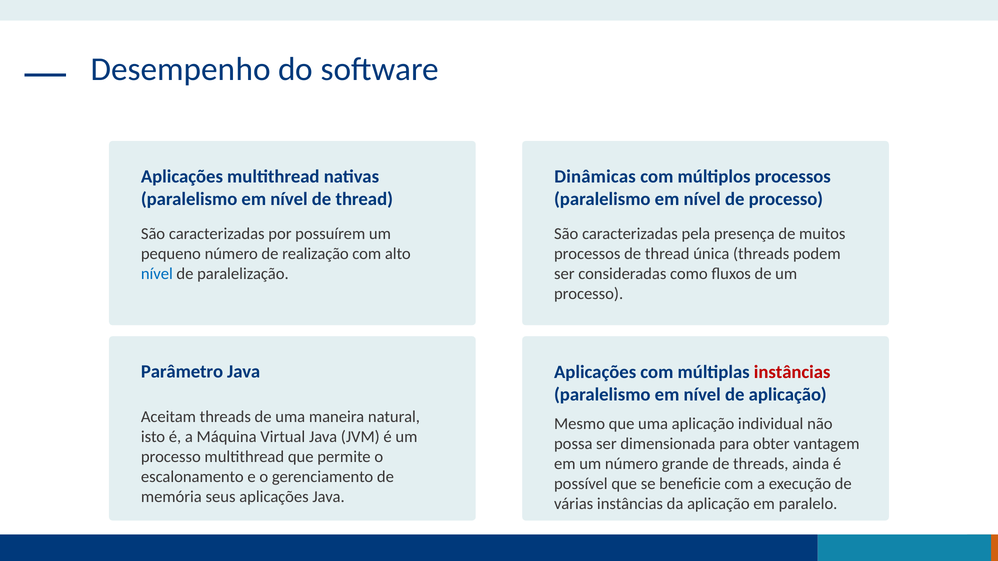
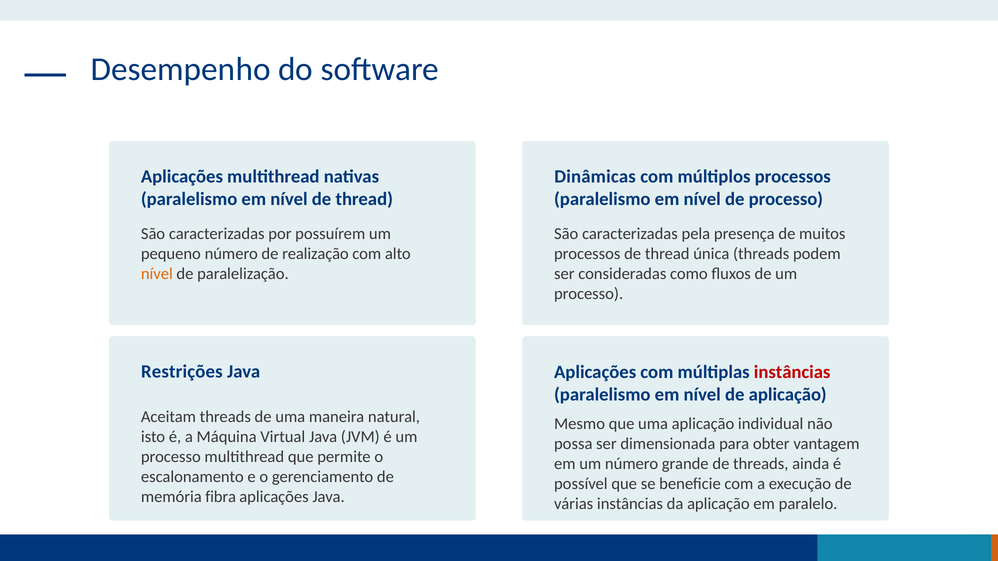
nível colour: blue -> orange (157, 274)
Parâmetro: Parâmetro -> Restrições (182, 372)
seus: seus -> fibra (221, 497)
